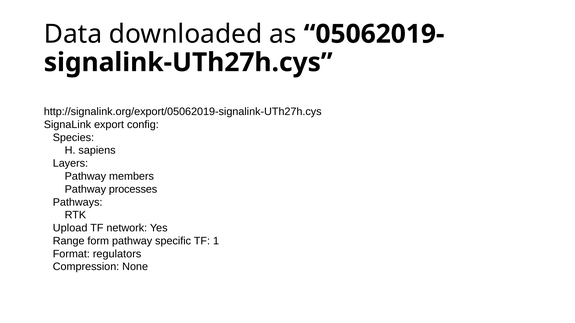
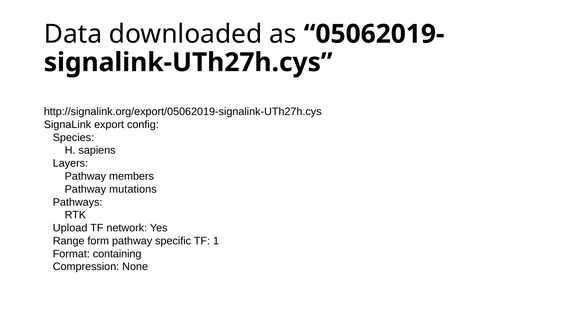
processes: processes -> mutations (133, 189)
regulators: regulators -> containing (117, 254)
